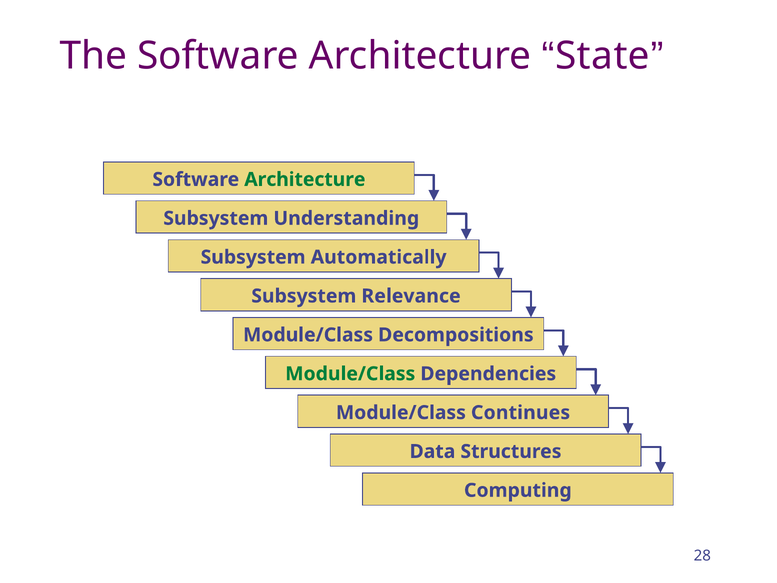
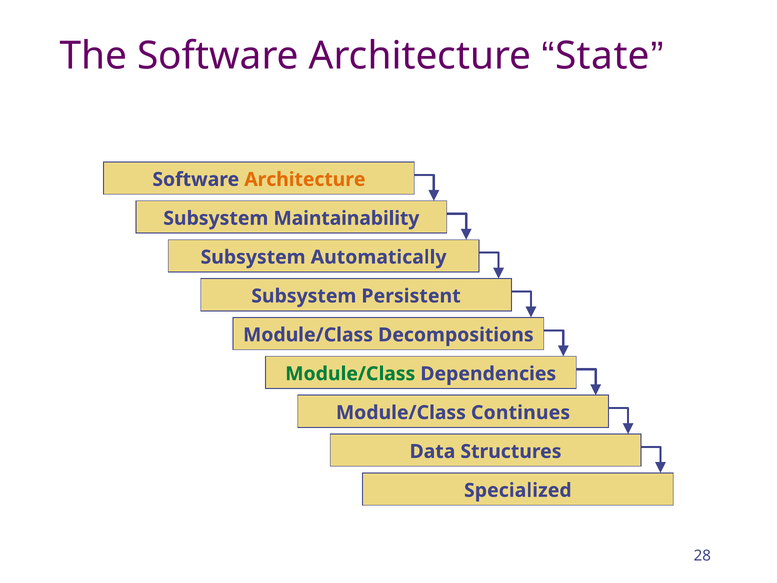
Architecture colour: green -> orange (305, 179)
Understanding: Understanding -> Maintainability (346, 218)
Relevance: Relevance -> Persistent (411, 296)
Computing: Computing -> Specialized (518, 490)
